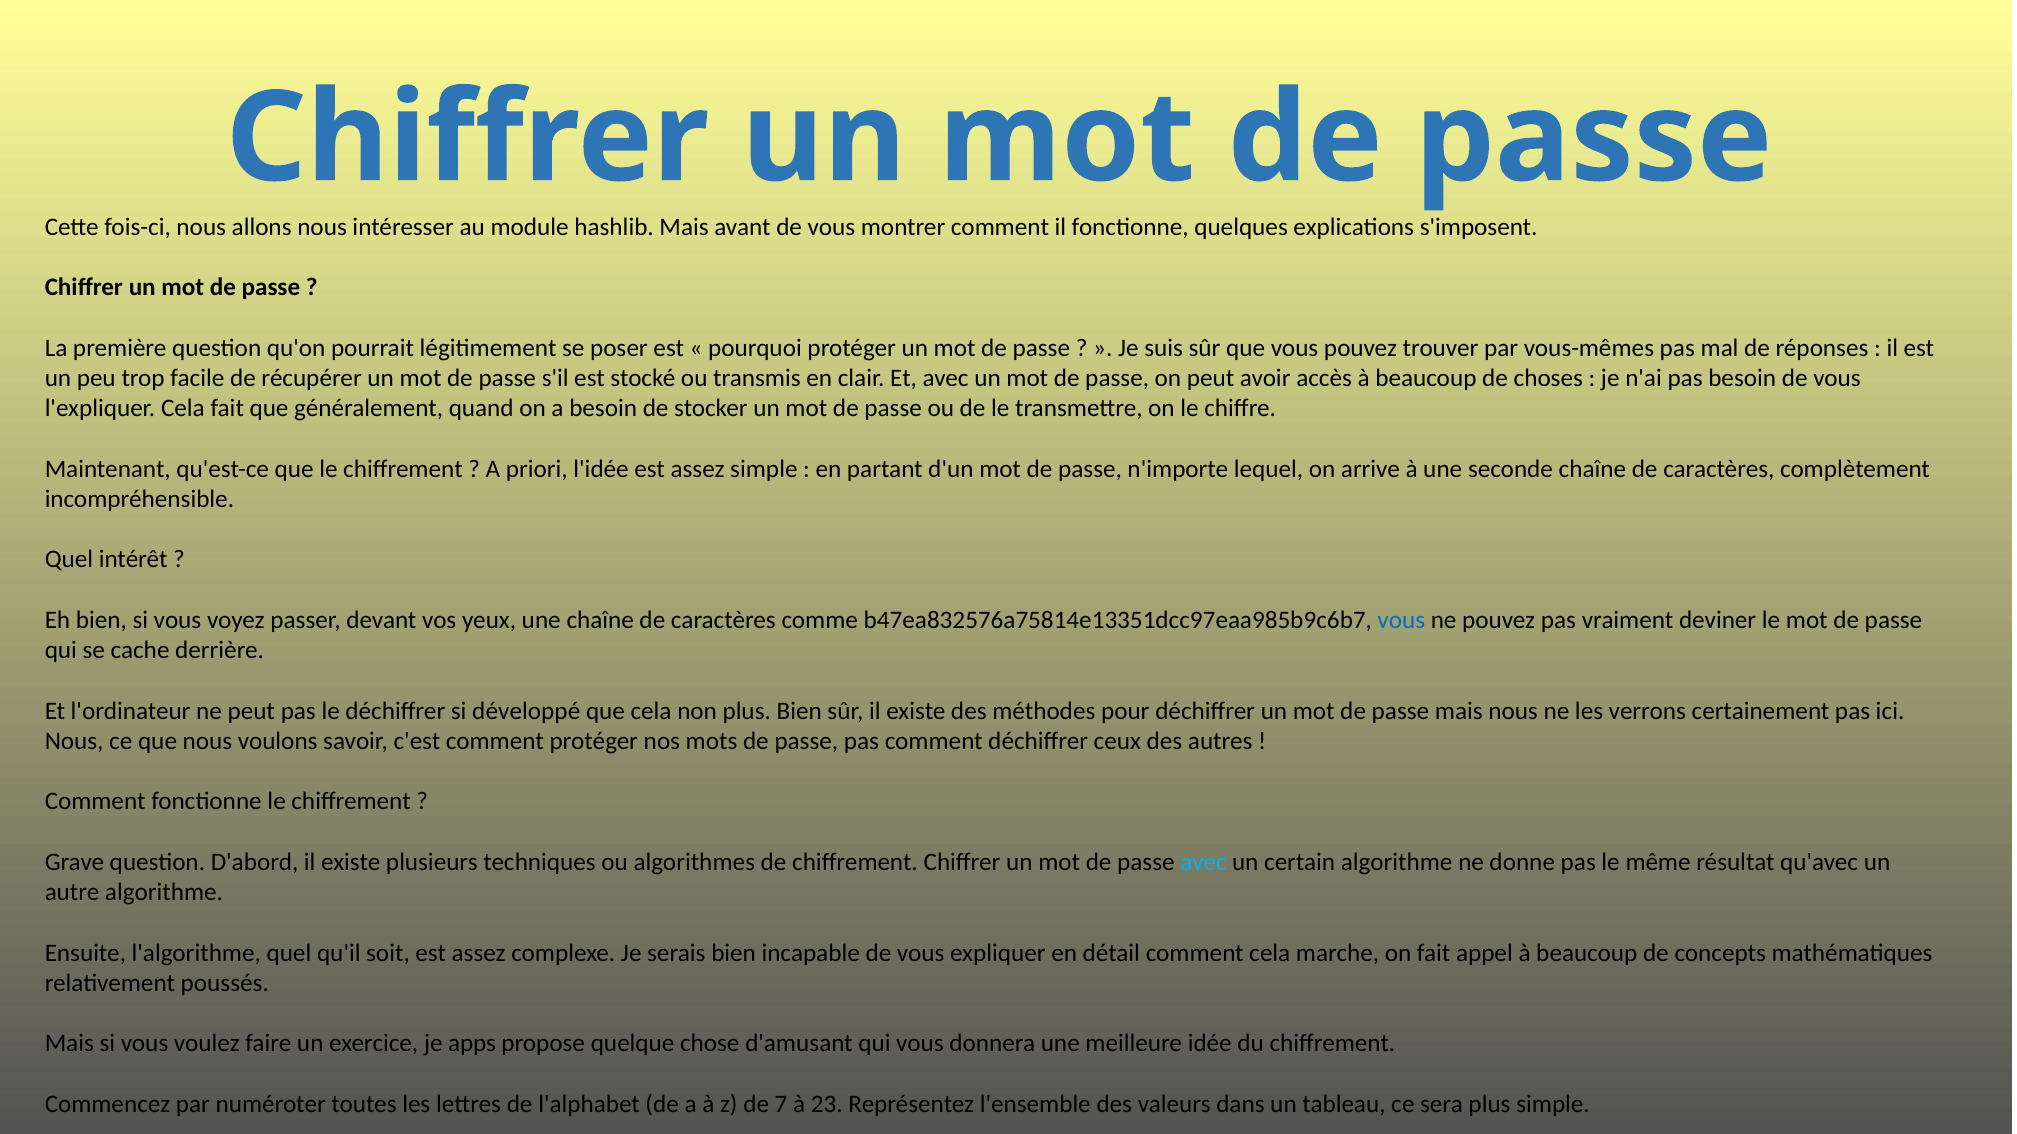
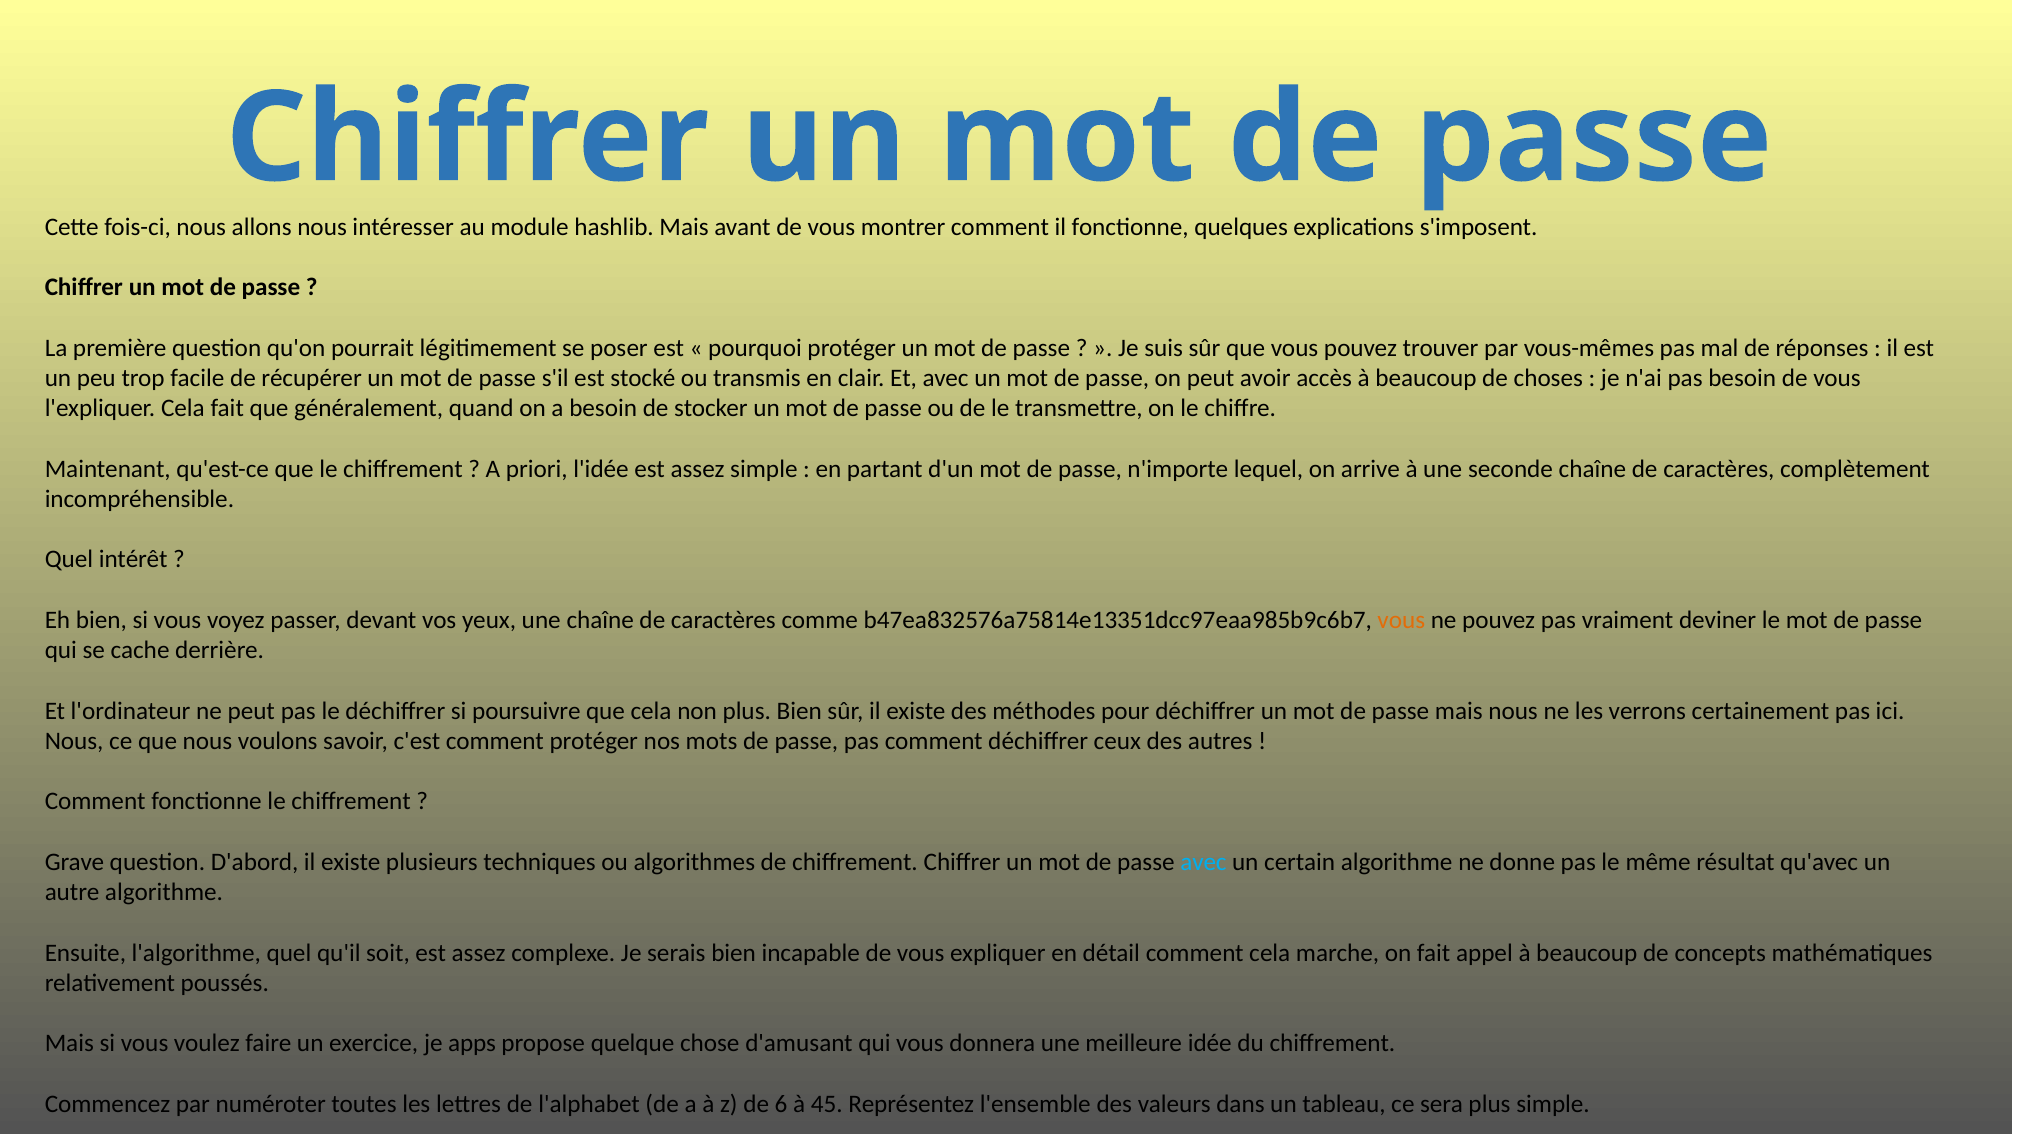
vous colour: blue -> orange (1401, 620)
développé: développé -> poursuivre (526, 711)
7: 7 -> 6 (781, 1104)
23: 23 -> 45 (827, 1104)
